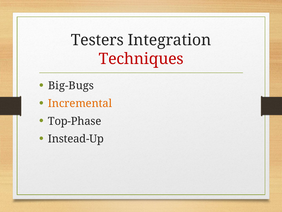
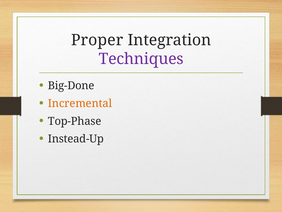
Testers: Testers -> Proper (97, 40)
Techniques colour: red -> purple (141, 59)
Big-Bugs: Big-Bugs -> Big-Done (71, 86)
